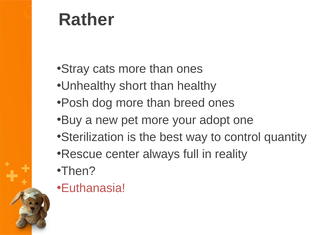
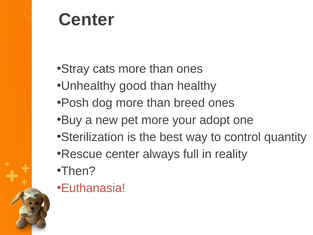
Rather: Rather -> Center (86, 20)
short: short -> good (133, 86)
